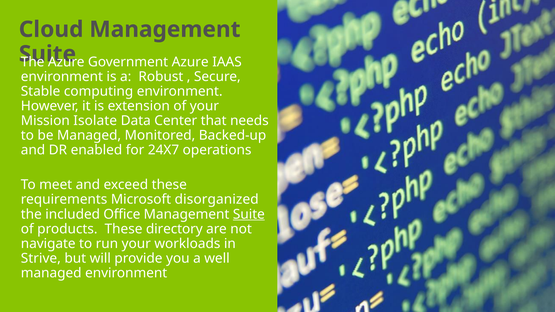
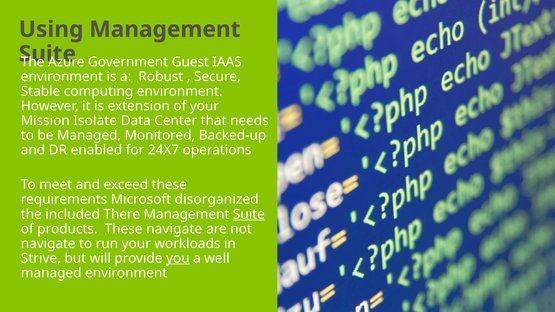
Cloud: Cloud -> Using (51, 29)
Government Azure: Azure -> Guest (190, 62)
Office: Office -> There (122, 214)
These directory: directory -> navigate (174, 229)
you underline: none -> present (178, 258)
